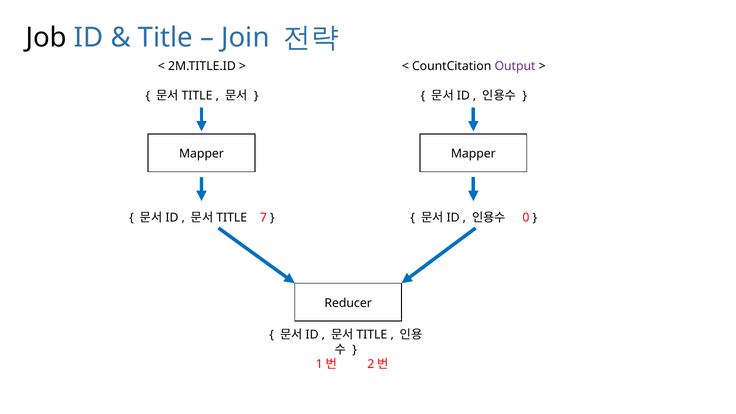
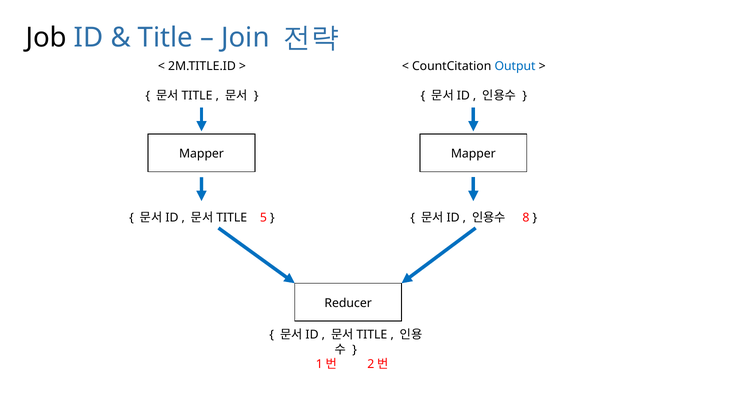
Output colour: purple -> blue (515, 66)
7: 7 -> 5 (263, 218)
0: 0 -> 8 (526, 218)
